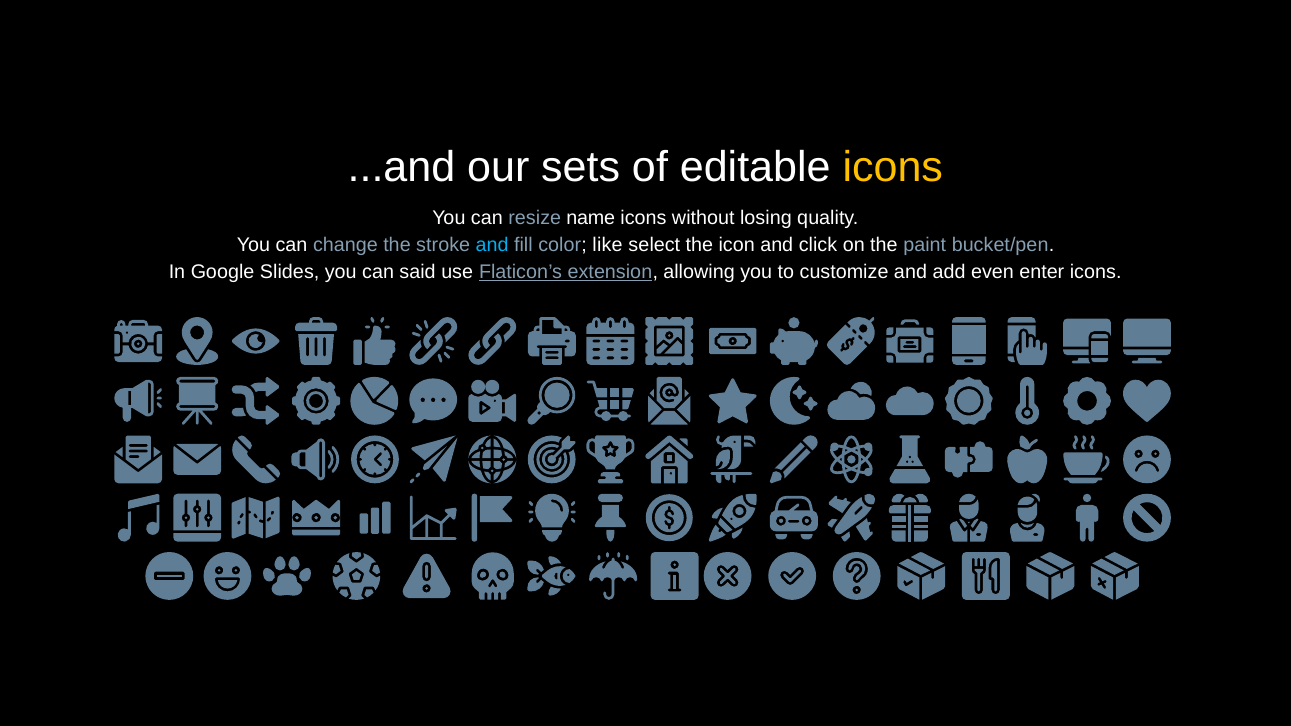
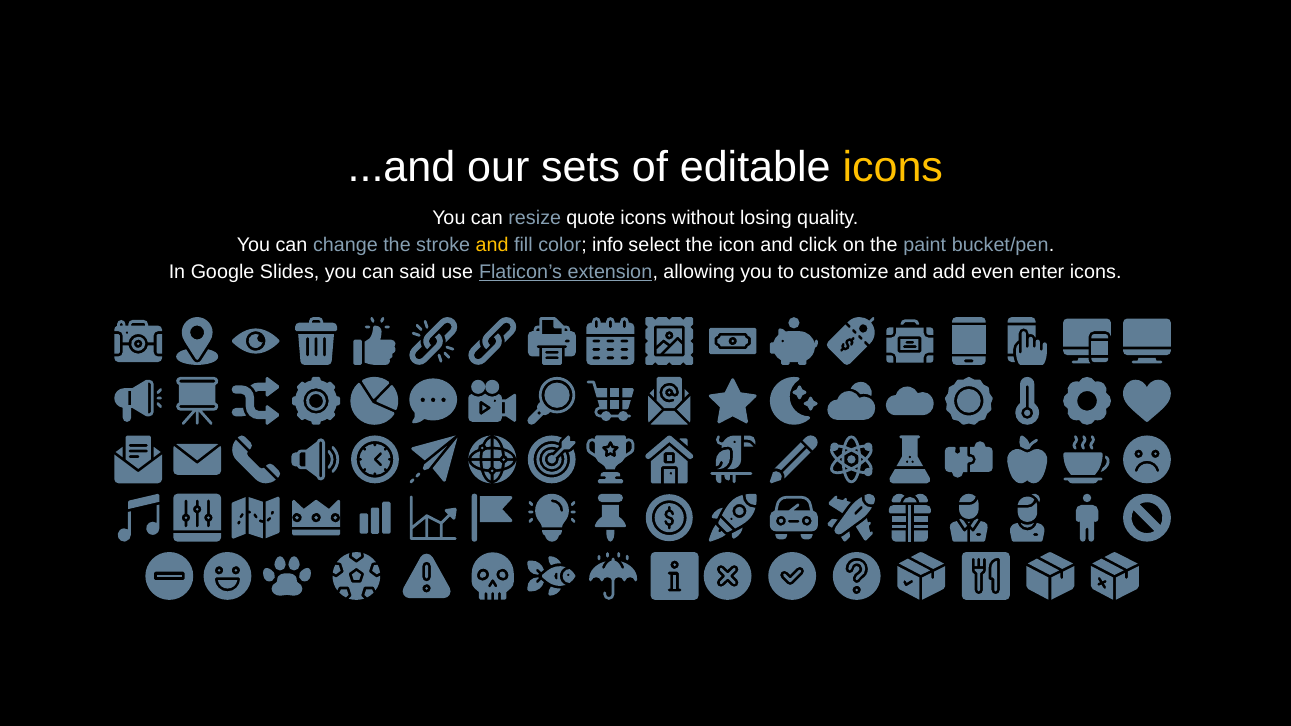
name: name -> quote (591, 218)
and colour: light blue -> yellow (492, 245)
like: like -> info (608, 245)
